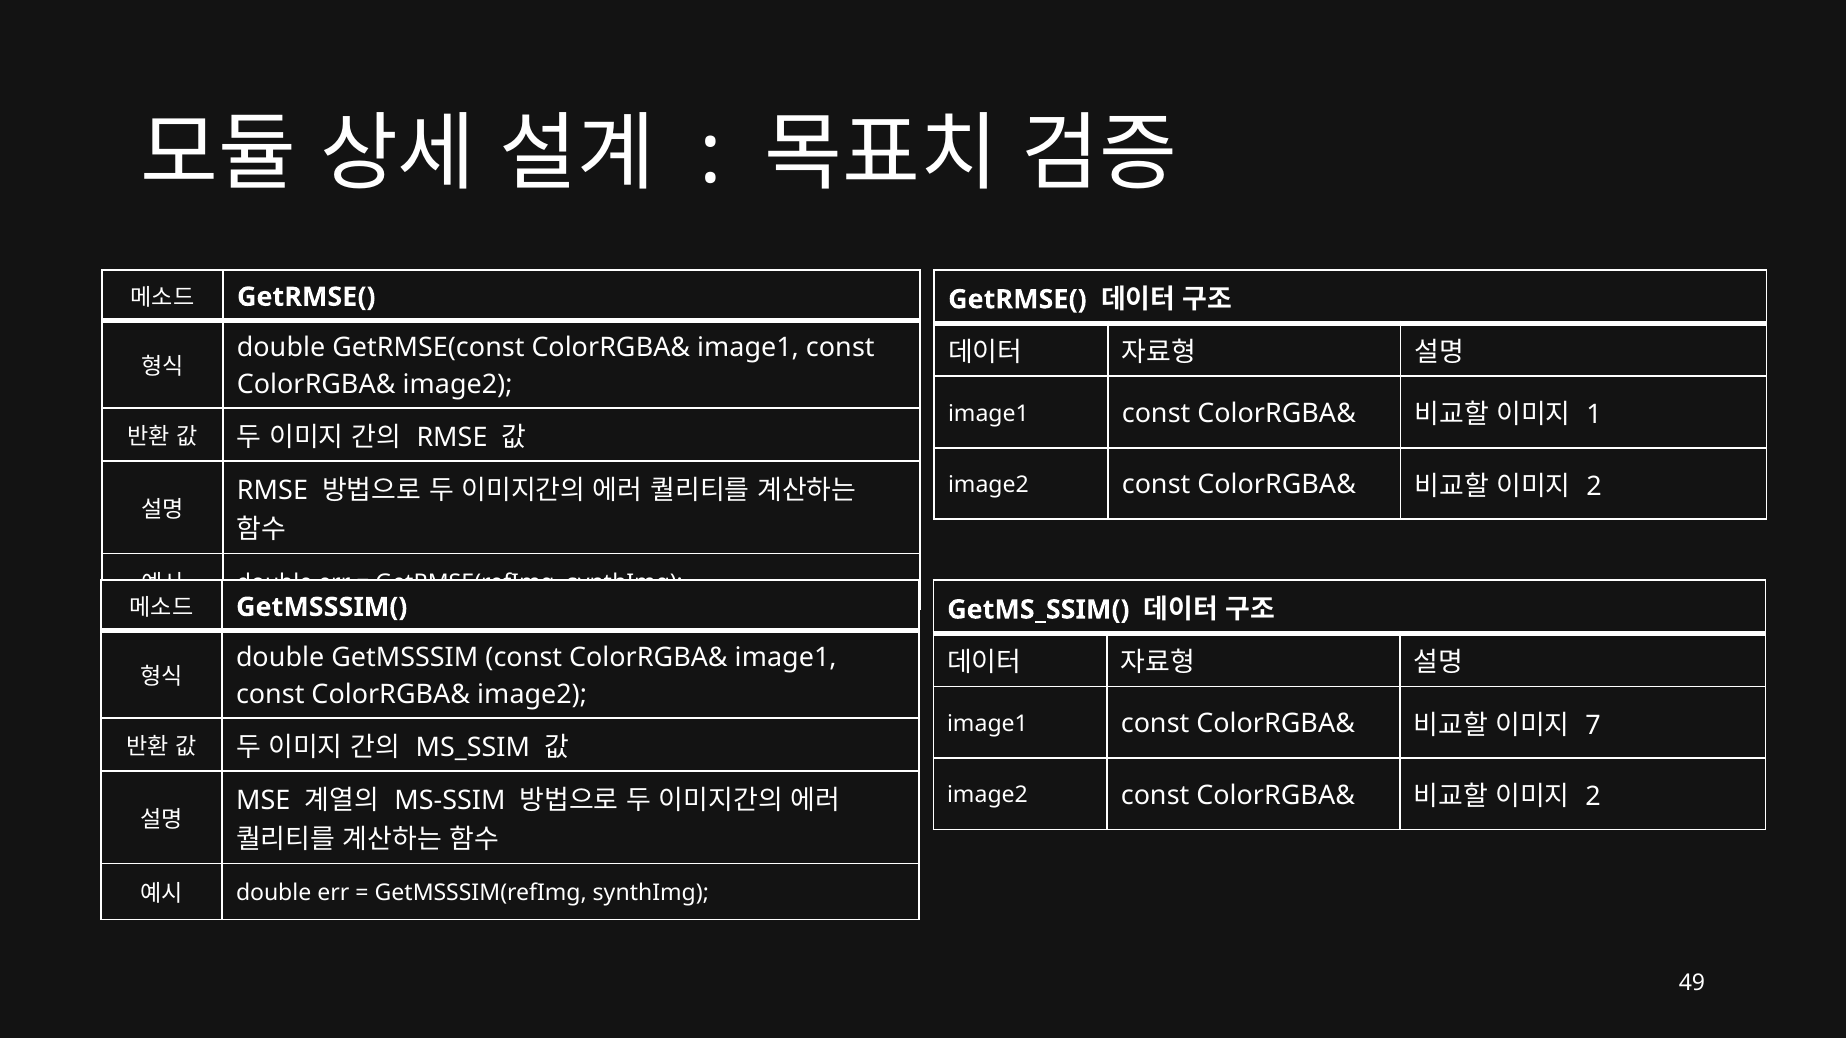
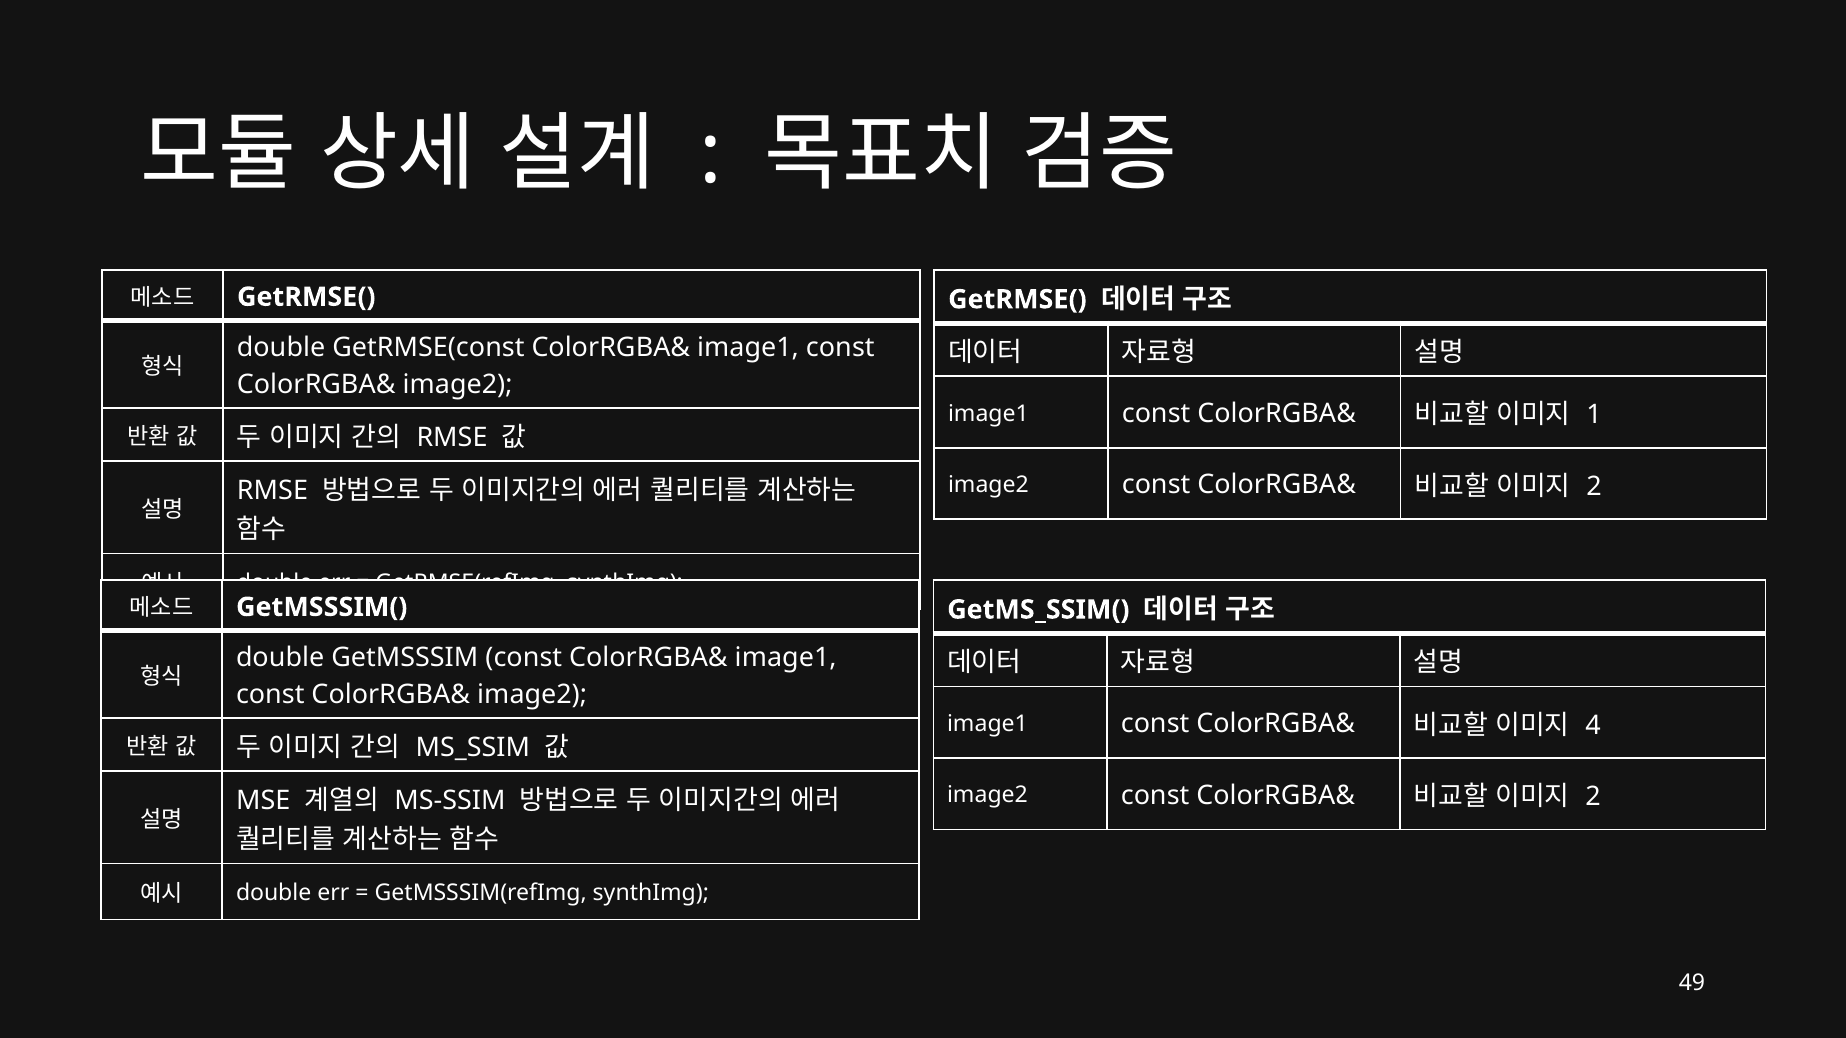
7: 7 -> 4 (1593, 725)
